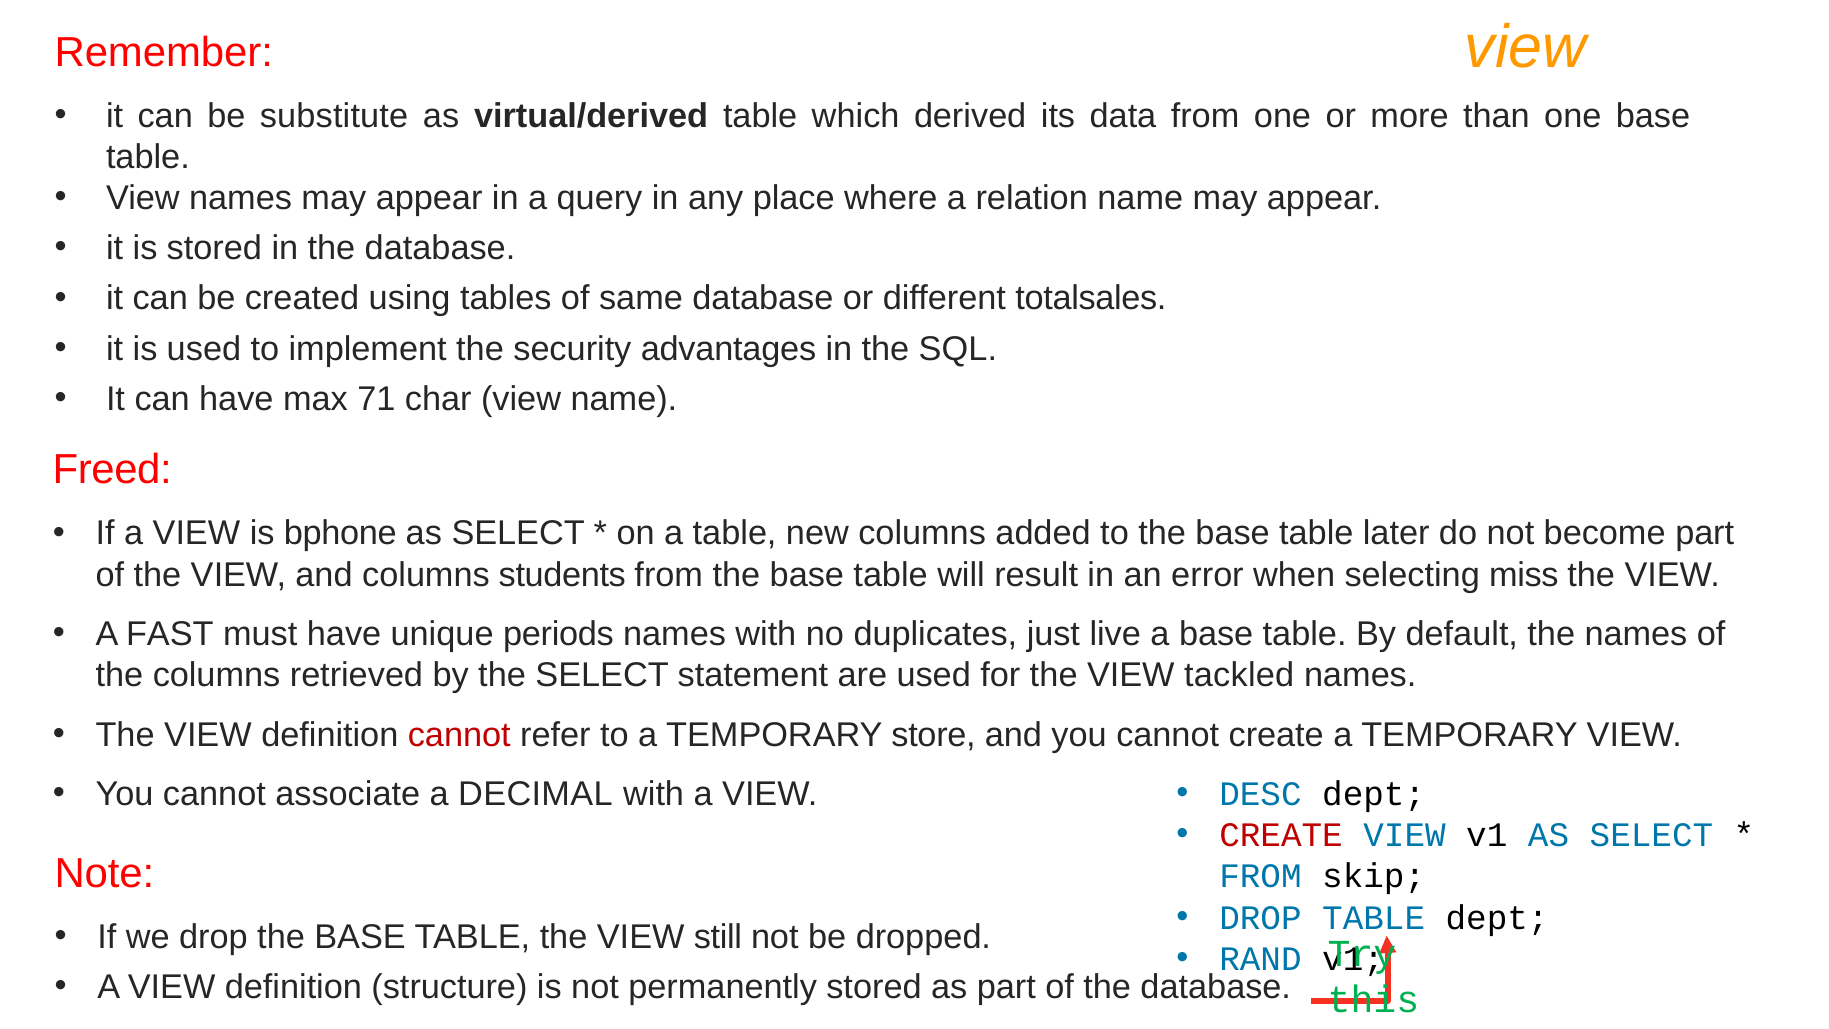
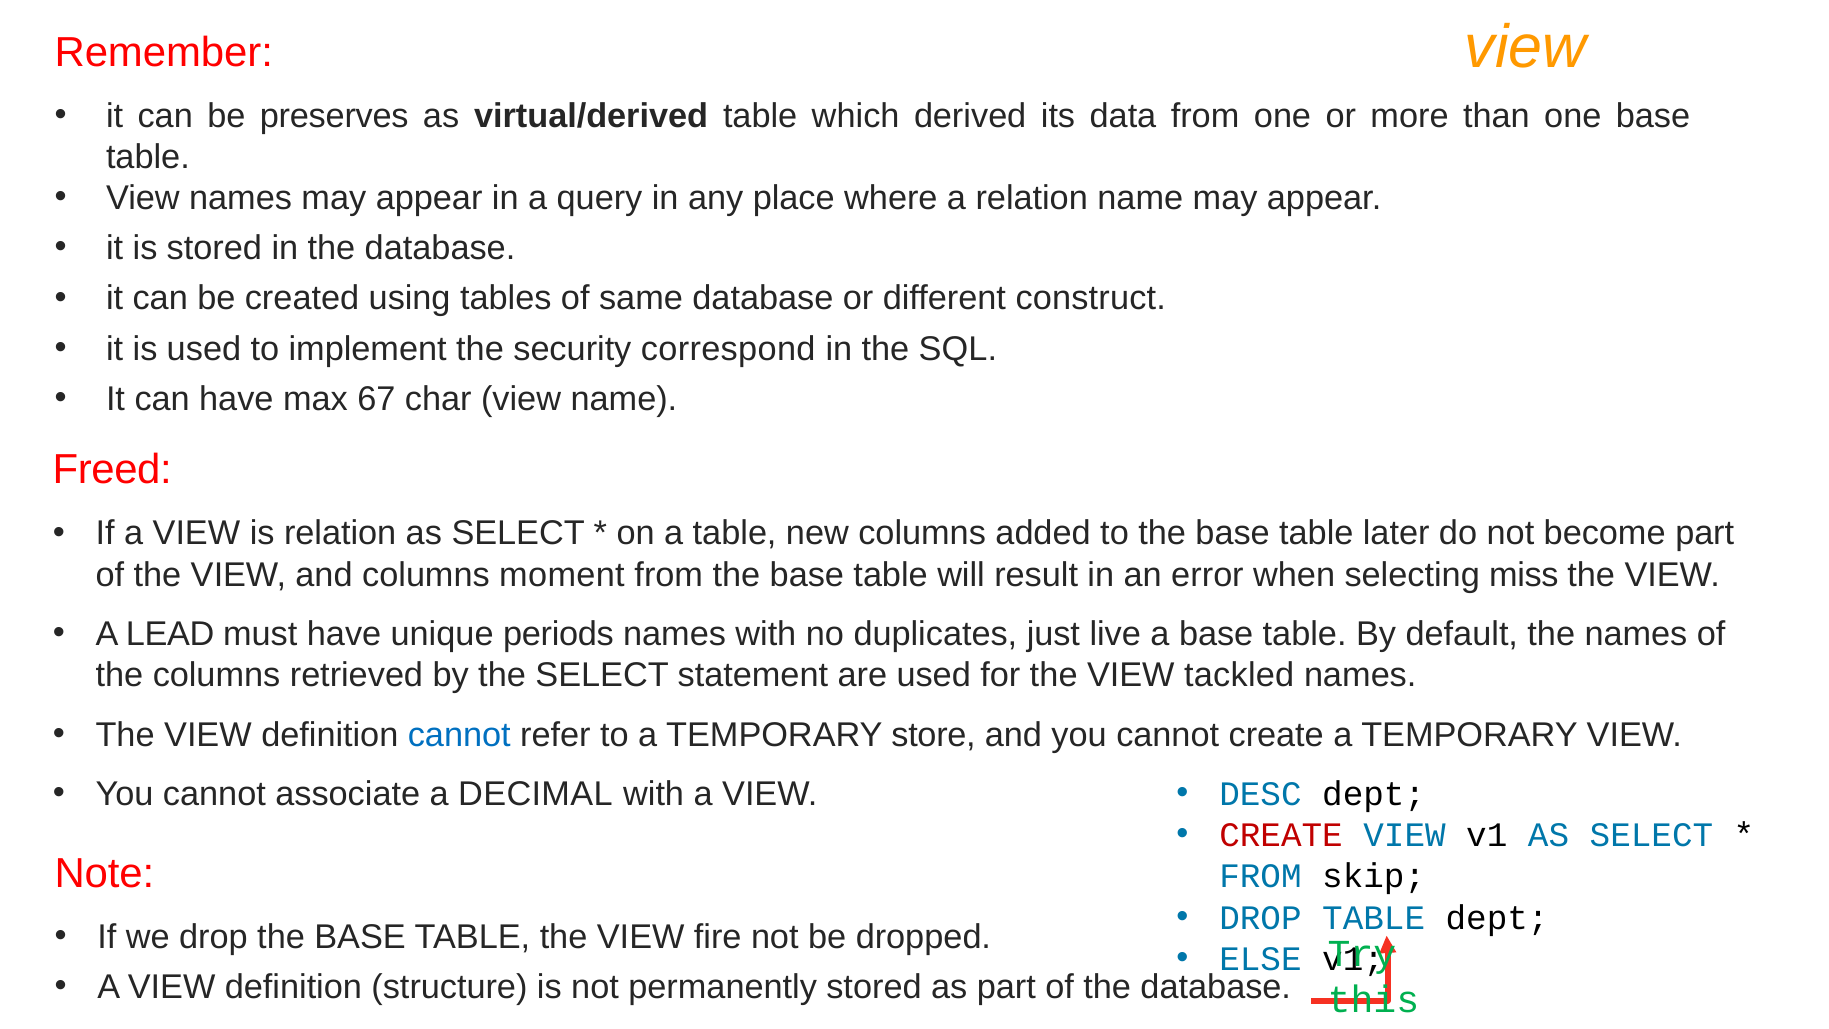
substitute: substitute -> preserves (334, 116)
totalsales: totalsales -> construct (1091, 299)
advantages: advantages -> correspond (728, 349)
71: 71 -> 67 (376, 399)
is bphone: bphone -> relation (340, 533)
students: students -> moment (562, 575)
FAST: FAST -> LEAD (170, 634)
cannot colour: red -> blue (459, 735)
still: still -> fire (718, 937)
RAND: RAND -> ELSE (1260, 959)
